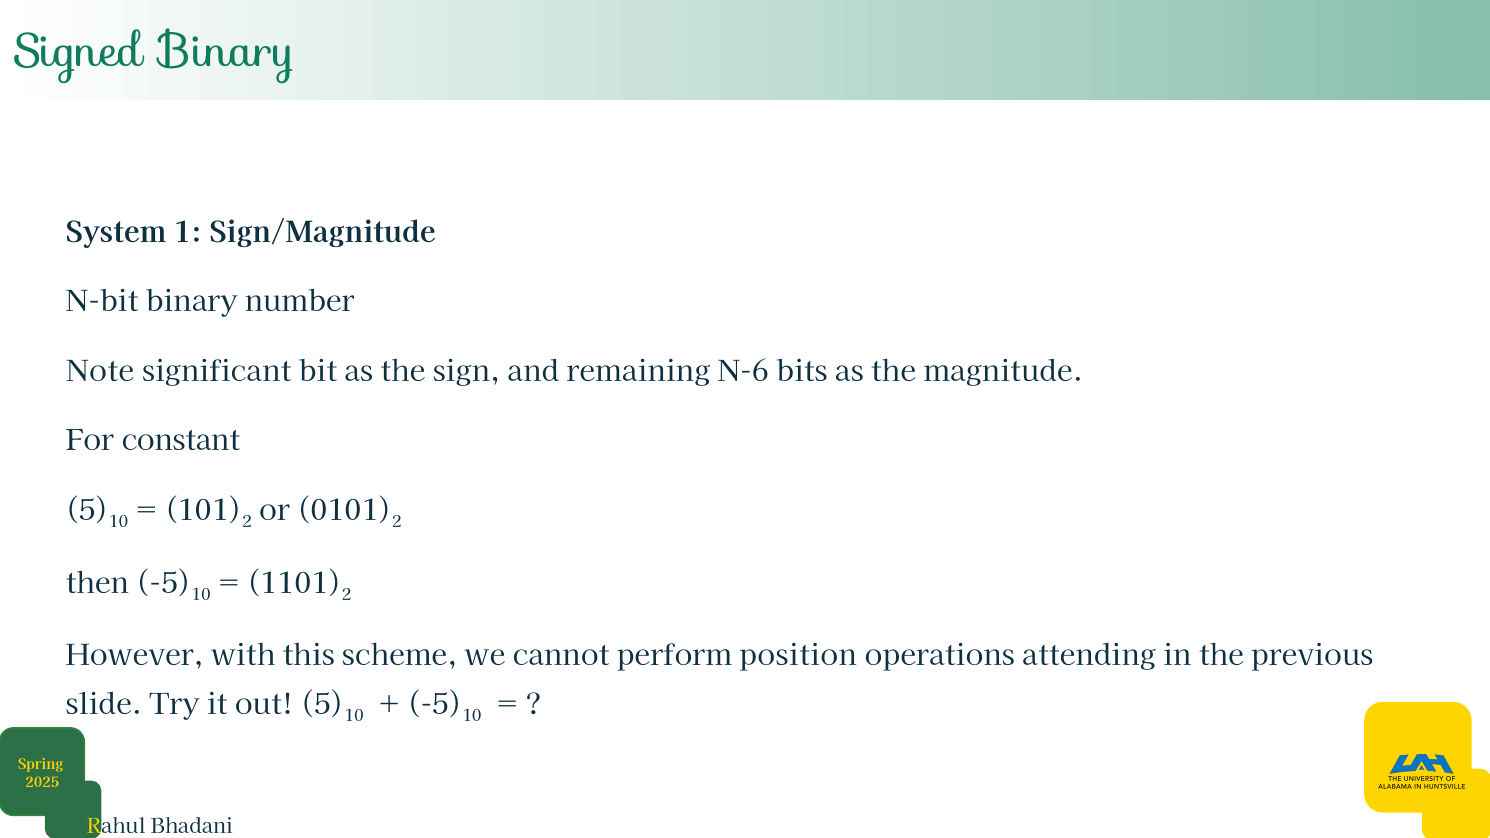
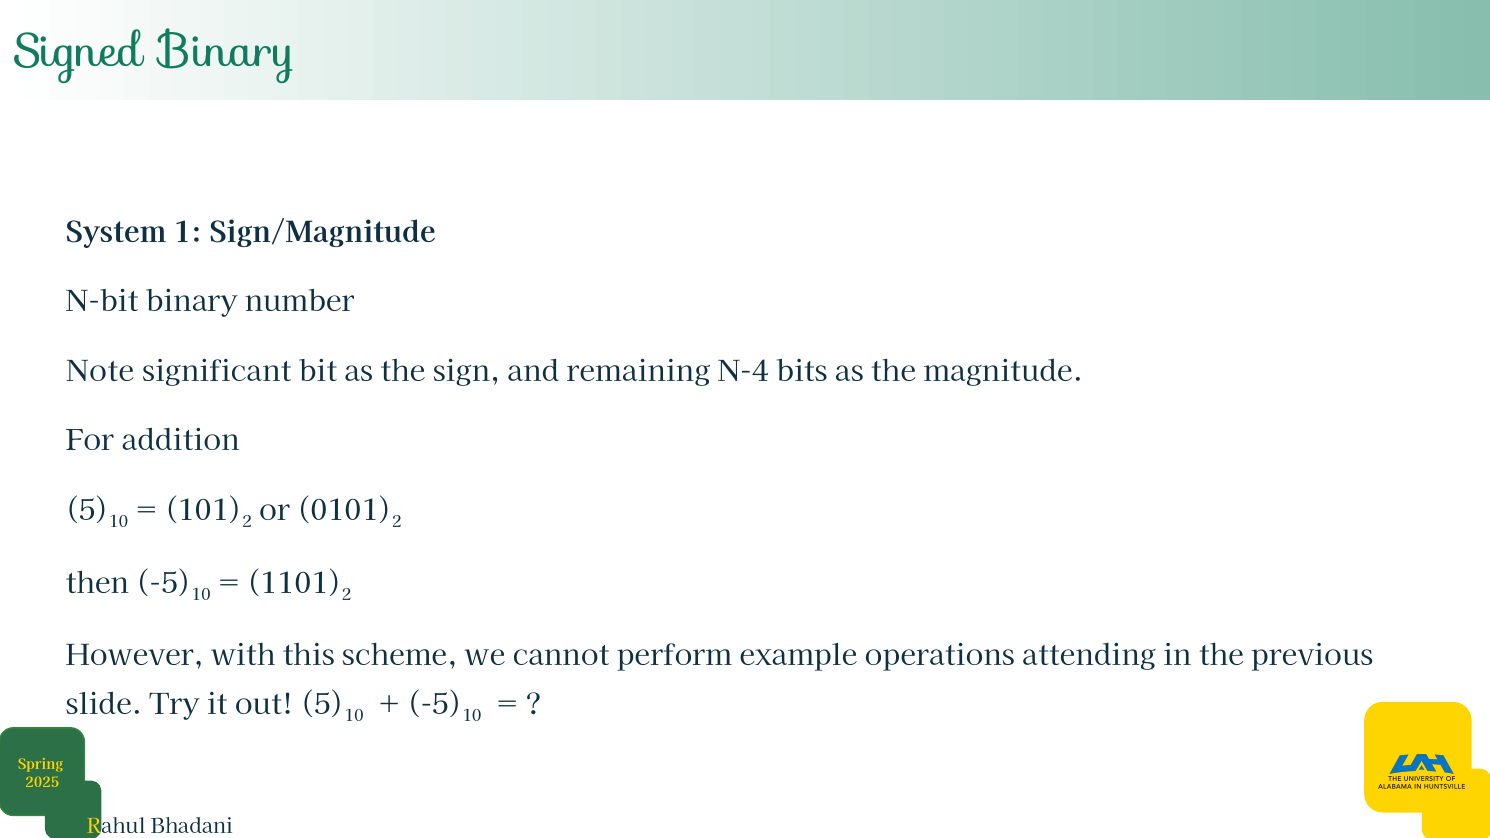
N-6: N-6 -> N-4 (743, 372)
constant: constant -> addition (181, 441)
position: position -> example (798, 656)
